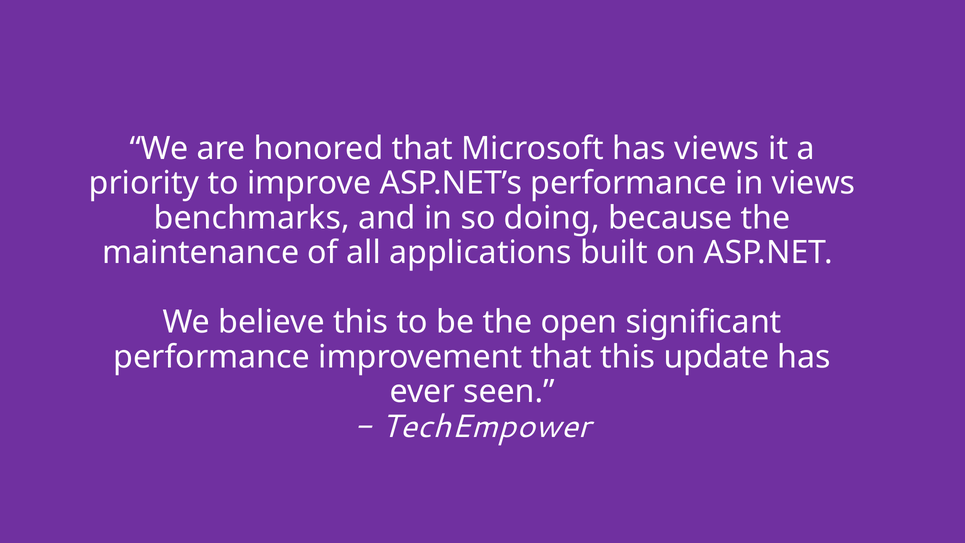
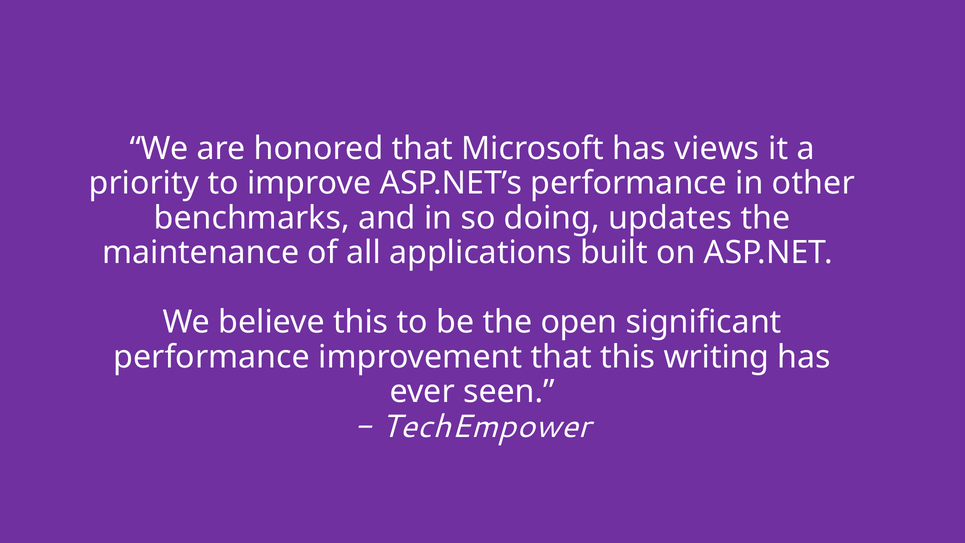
in views: views -> other (813, 183)
because: because -> updates (670, 218)
update: update -> writing (716, 357)
